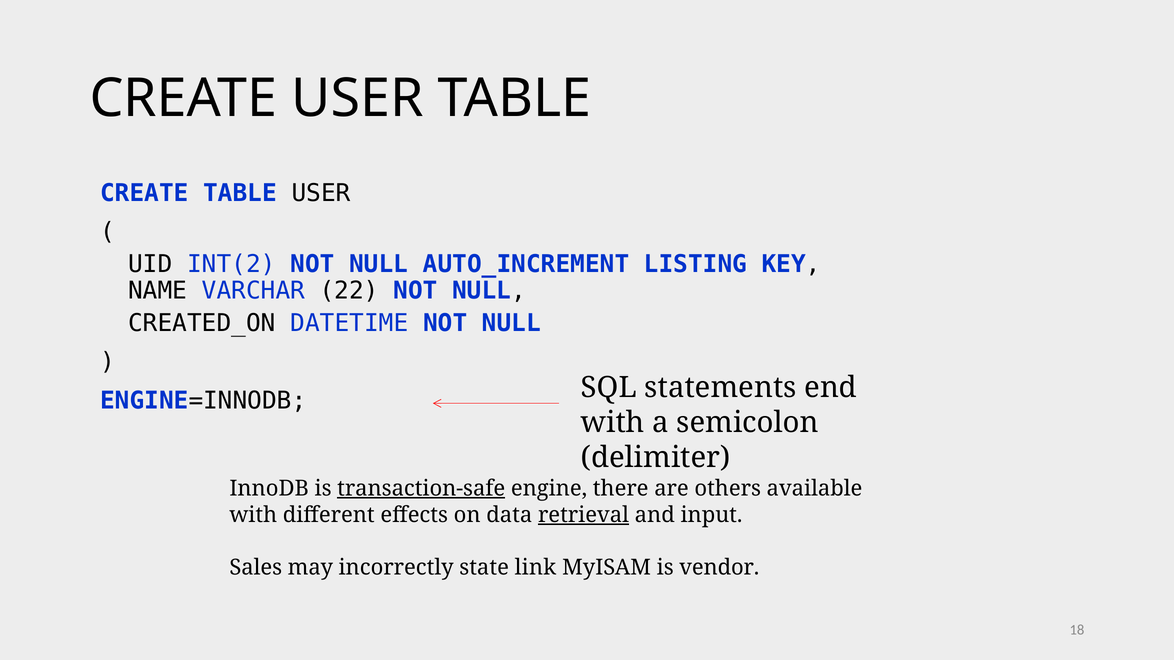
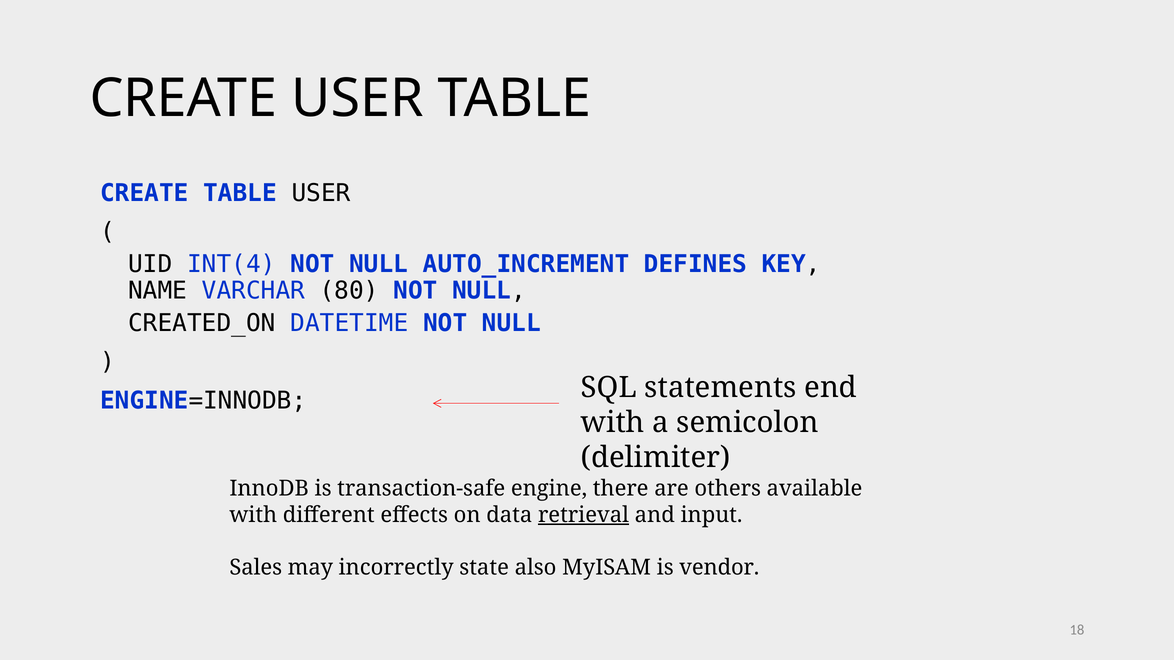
INT(2: INT(2 -> INT(4 (231, 264)
LISTING: LISTING -> DEFINES (696, 264)
22: 22 -> 80 (349, 291)
transaction-safe underline: present -> none (421, 489)
link: link -> also (536, 568)
